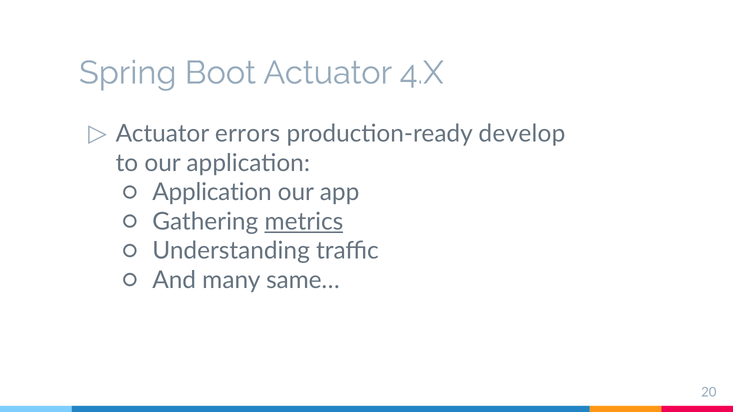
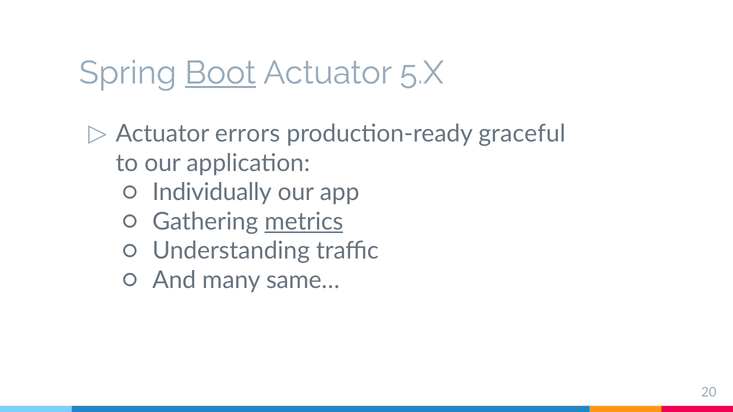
Boot underline: none -> present (220, 73)
4.X: 4.X -> 5.X (422, 73)
develop: develop -> graceful (522, 134)
Application: Application -> Individually (212, 192)
